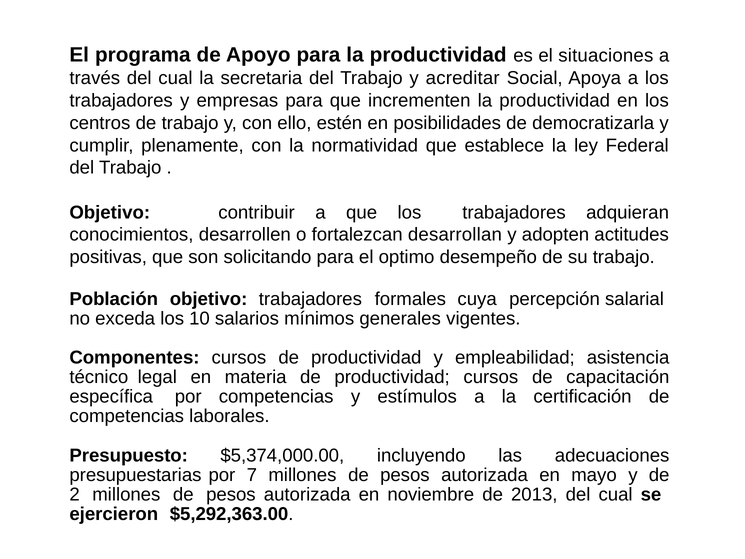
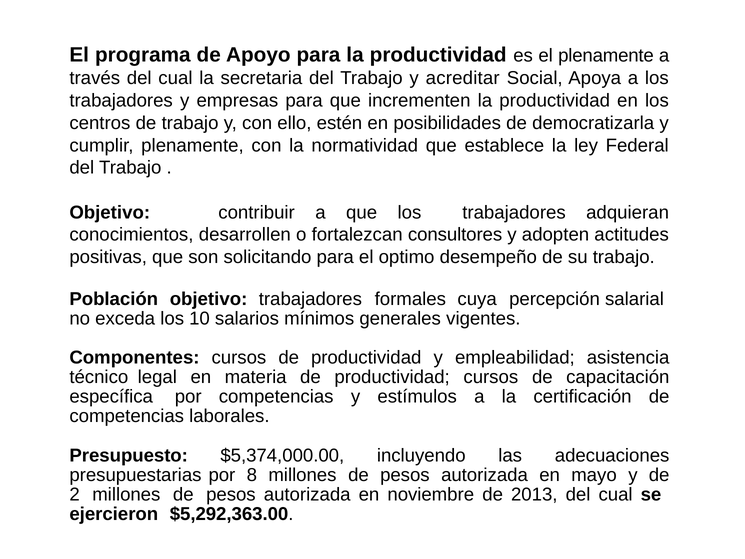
el situaciones: situaciones -> plenamente (606, 55)
desarrollan: desarrollan -> consultores (455, 235)
7: 7 -> 8 (252, 475)
